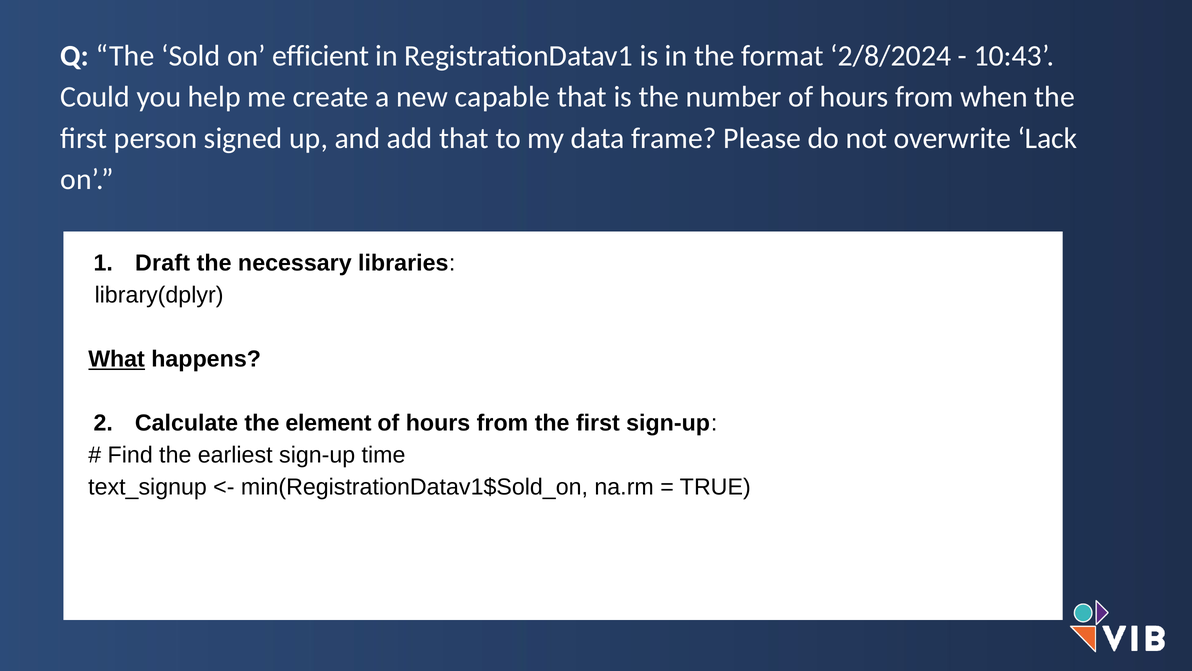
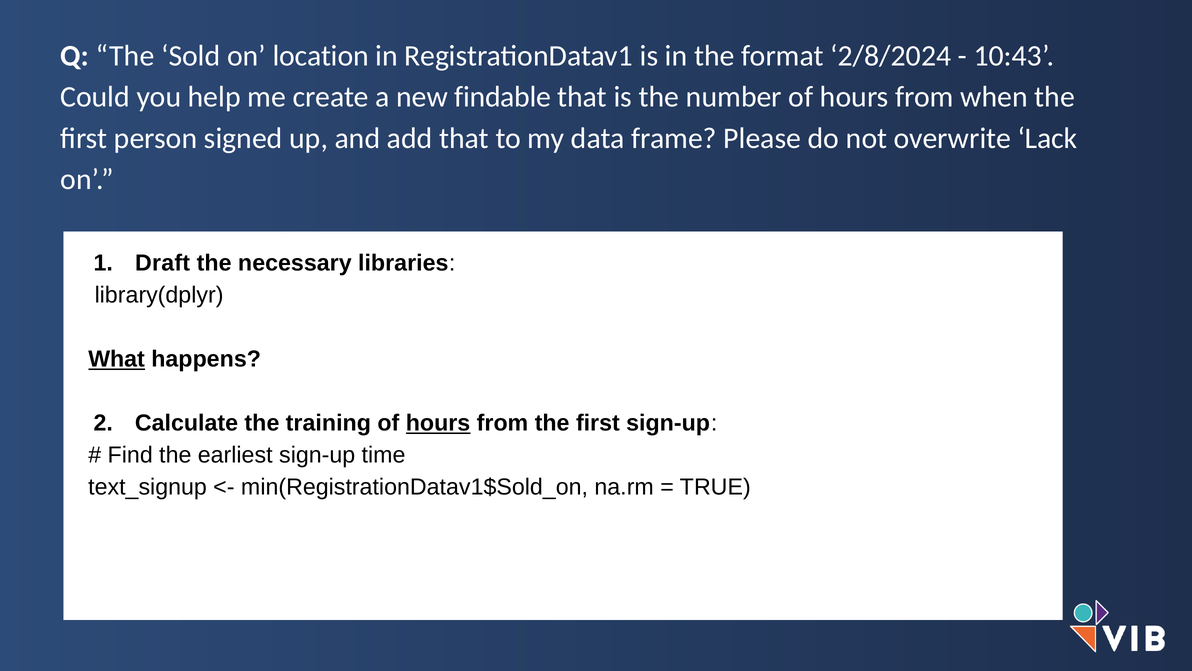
efficient: efficient -> location (321, 56)
capable: capable -> findable (503, 97)
element: element -> training (328, 423)
hours underline: none -> present (438, 423)
